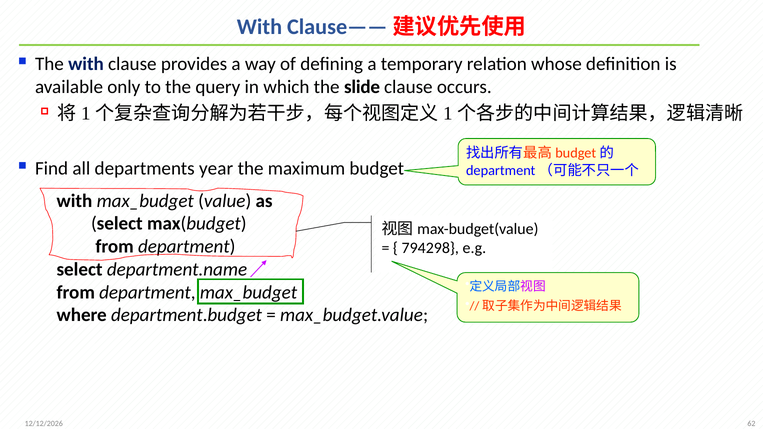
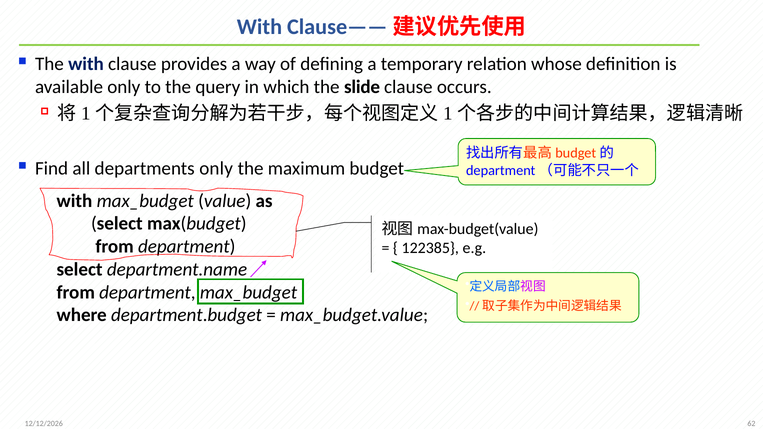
departments year: year -> only (216, 168)
794298: 794298 -> 122385 (430, 248)
